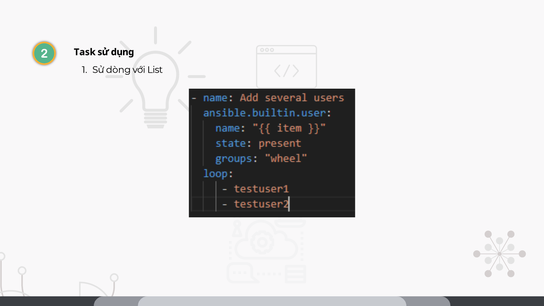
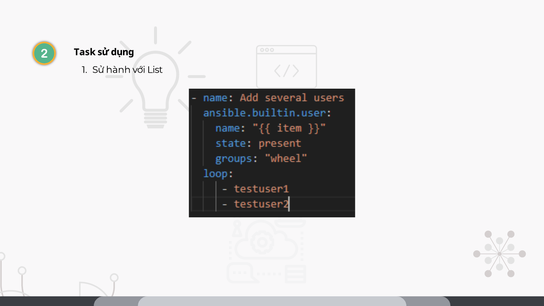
dòng: dòng -> hành (118, 70)
